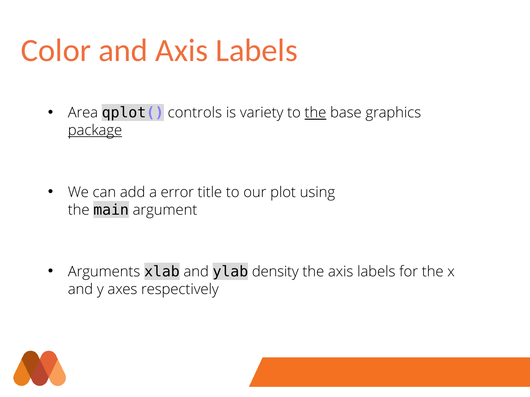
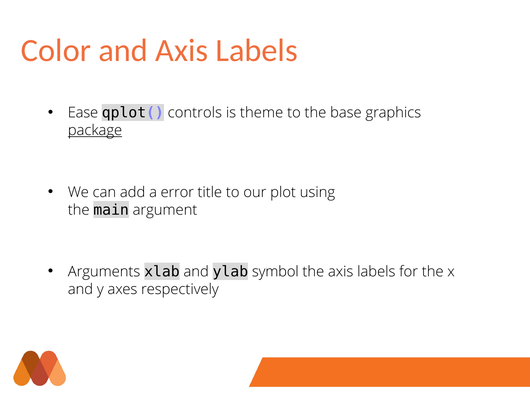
Area: Area -> Ease (83, 113)
variety: variety -> theme (262, 113)
the underline: present -> none (315, 113)
density: density -> symbol (275, 272)
